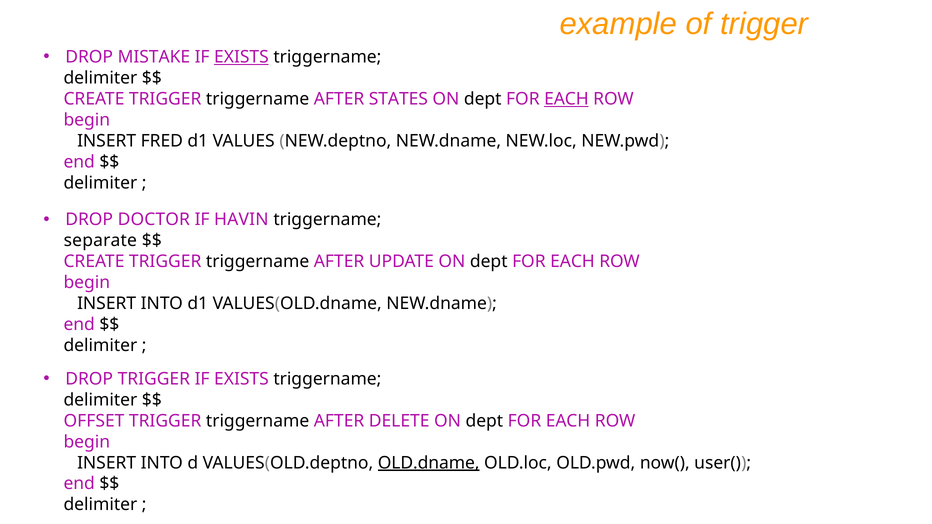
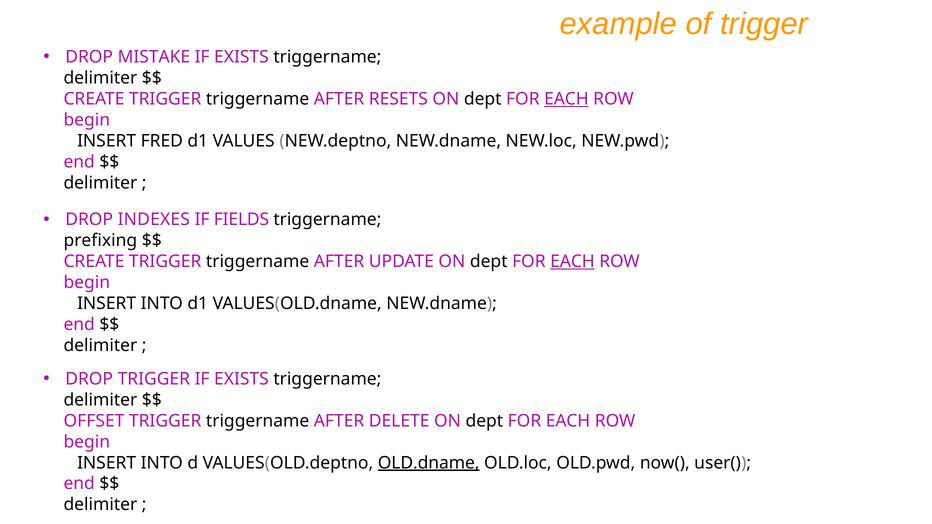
EXISTS underline: present -> none (241, 57)
STATES: STATES -> RESETS (398, 99)
DOCTOR: DOCTOR -> INDEXES (154, 220)
HAVIN: HAVIN -> FIELDS (242, 220)
separate: separate -> prefixing (100, 241)
EACH underline: none -> present (573, 262)
